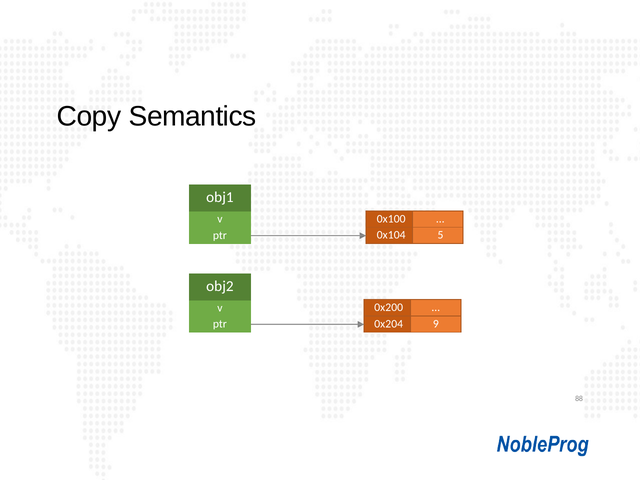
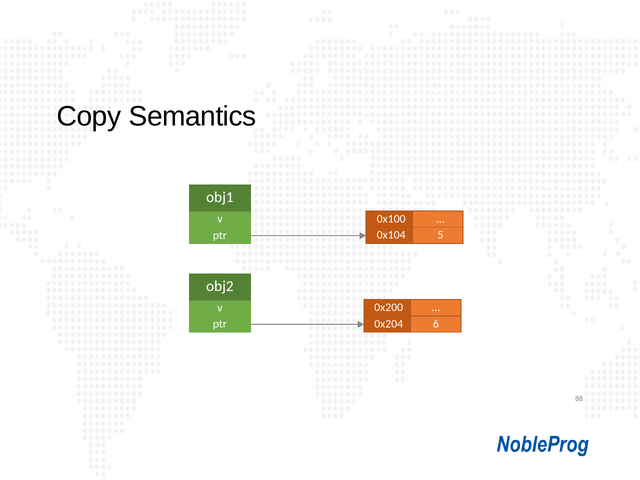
9: 9 -> 6 (436, 324)
